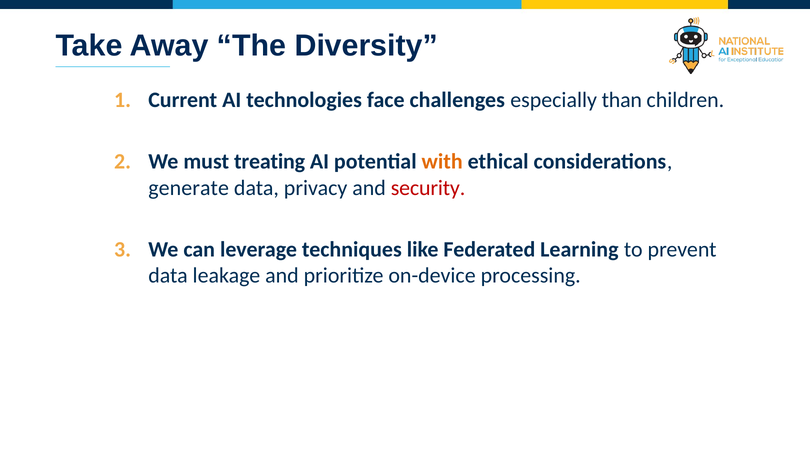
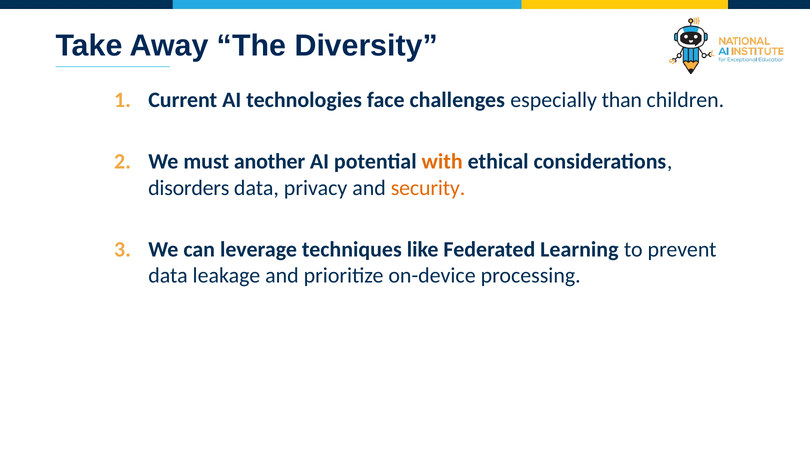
treating: treating -> another (270, 161)
generate: generate -> disorders (189, 188)
security colour: red -> orange (428, 188)
